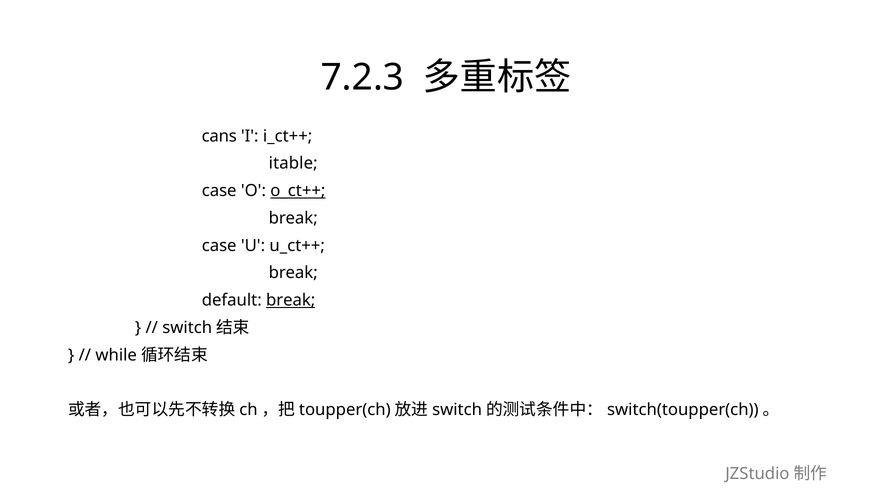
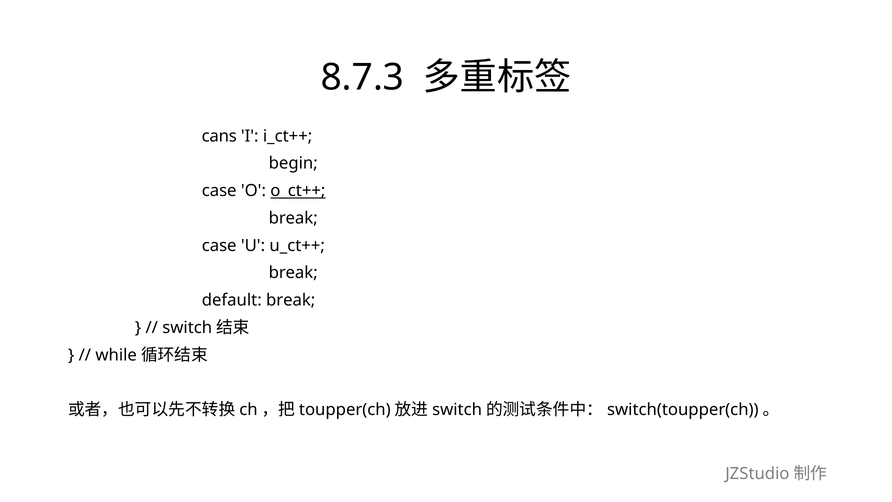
7.2.3: 7.2.3 -> 8.7.3 (362, 78)
itable: itable -> begin (293, 163)
break underline: present -> none (291, 300)
